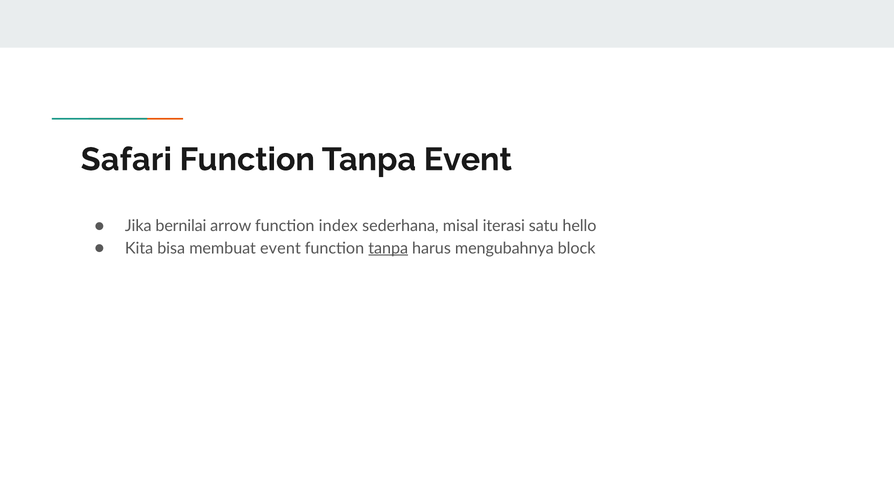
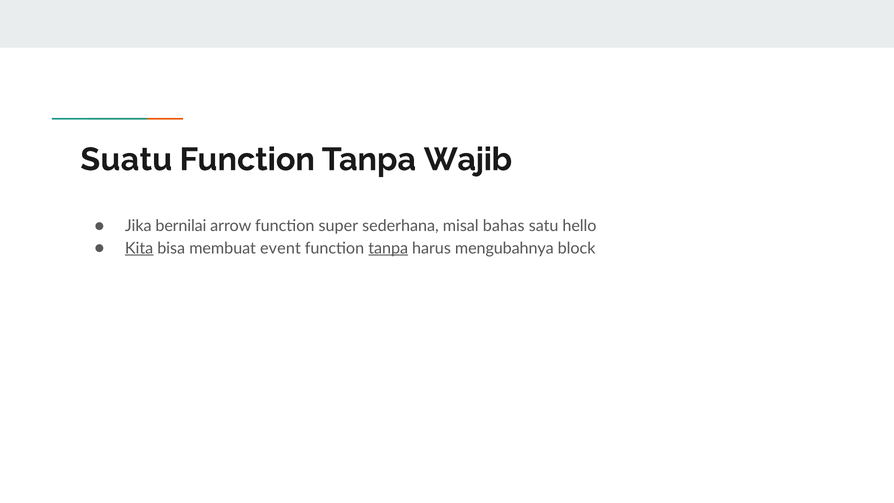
Safari: Safari -> Suatu (126, 159)
Tanpa Event: Event -> Wajib (468, 159)
index: index -> super (338, 226)
iterasi: iterasi -> bahas (504, 226)
Kita underline: none -> present (139, 248)
